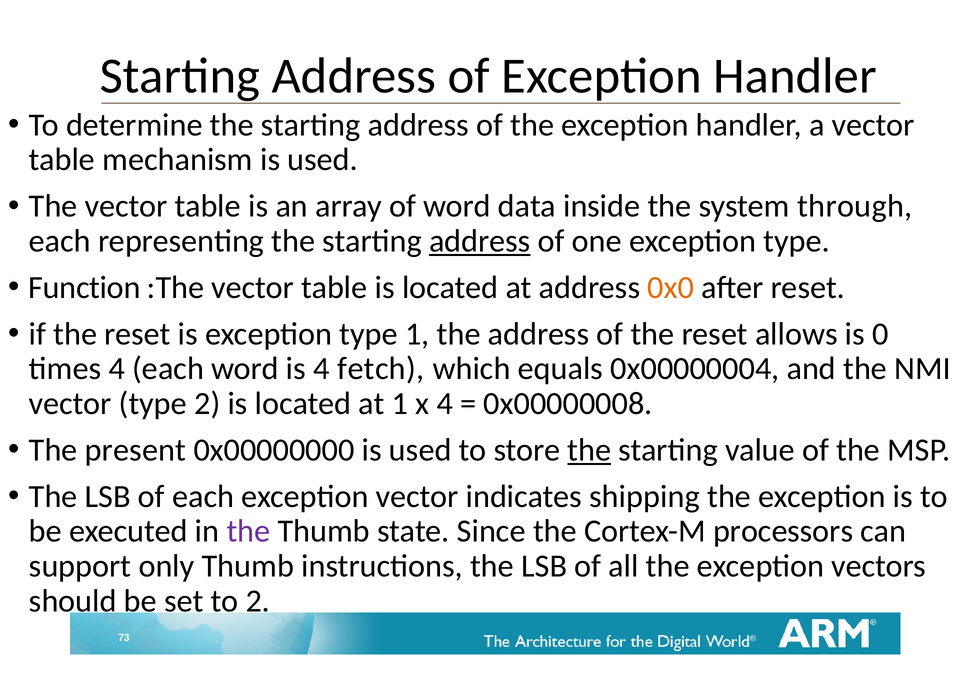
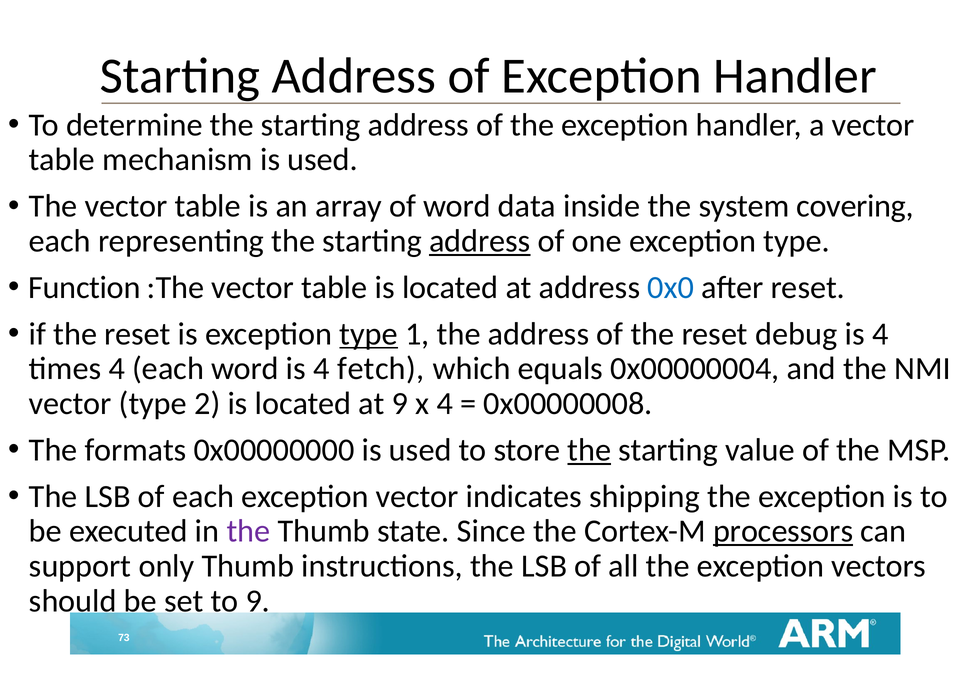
through: through -> covering (855, 206)
0x0 colour: orange -> blue (671, 288)
type underline: none -> present (369, 334)
allows: allows -> debug (796, 334)
0: 0 -> 4 (880, 334)
at 1: 1 -> 9 (400, 404)
present: present -> formats (136, 450)
processors underline: none -> present (783, 531)
to 2: 2 -> 9 (258, 601)
